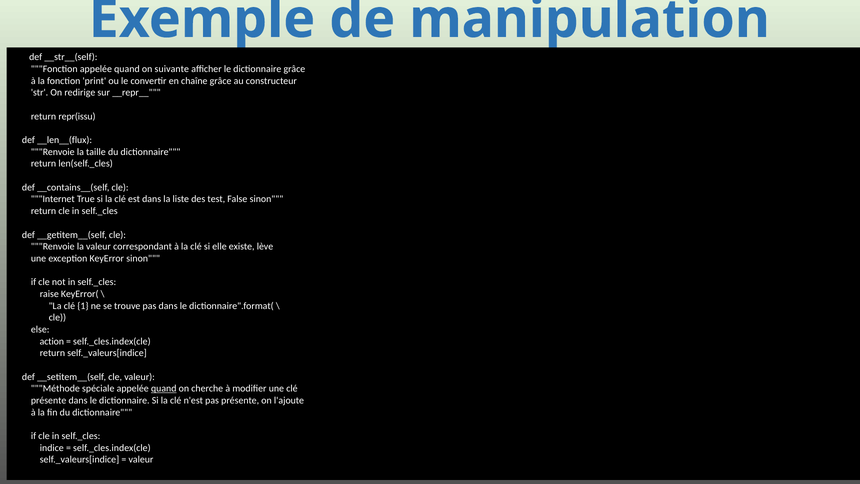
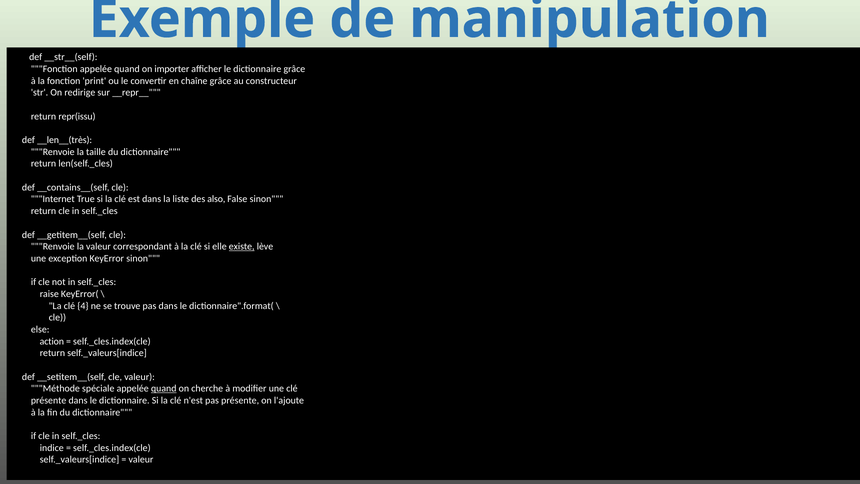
suivante: suivante -> importer (172, 69)
__len__(flux: __len__(flux -> __len__(très (65, 140)
test: test -> also (216, 199)
existe underline: none -> present (242, 246)
1: 1 -> 4 (83, 306)
